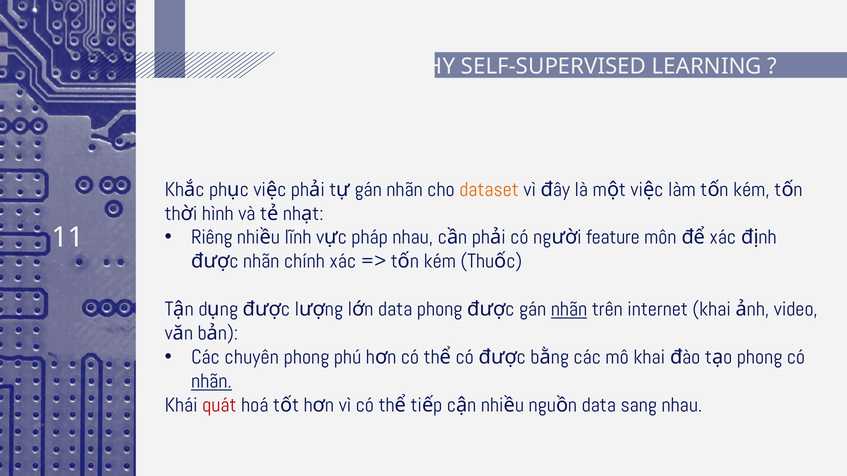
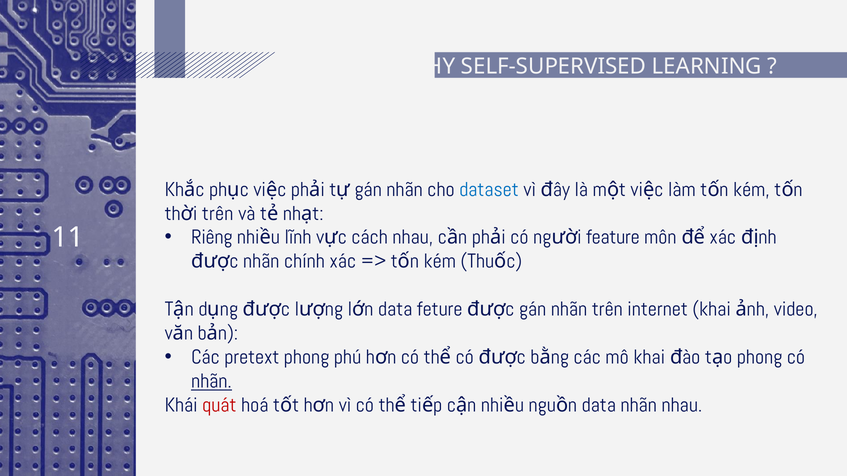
dataset colour: orange -> blue (489, 190)
hình: hình -> trên (218, 214)
pháp: pháp -> cách (370, 238)
data phong: phong -> feture (440, 310)
nhãn underline: present -> none (569, 310)
chuyên: chuyên -> pretext (252, 358)
data sang: sang -> nhãn (639, 406)
